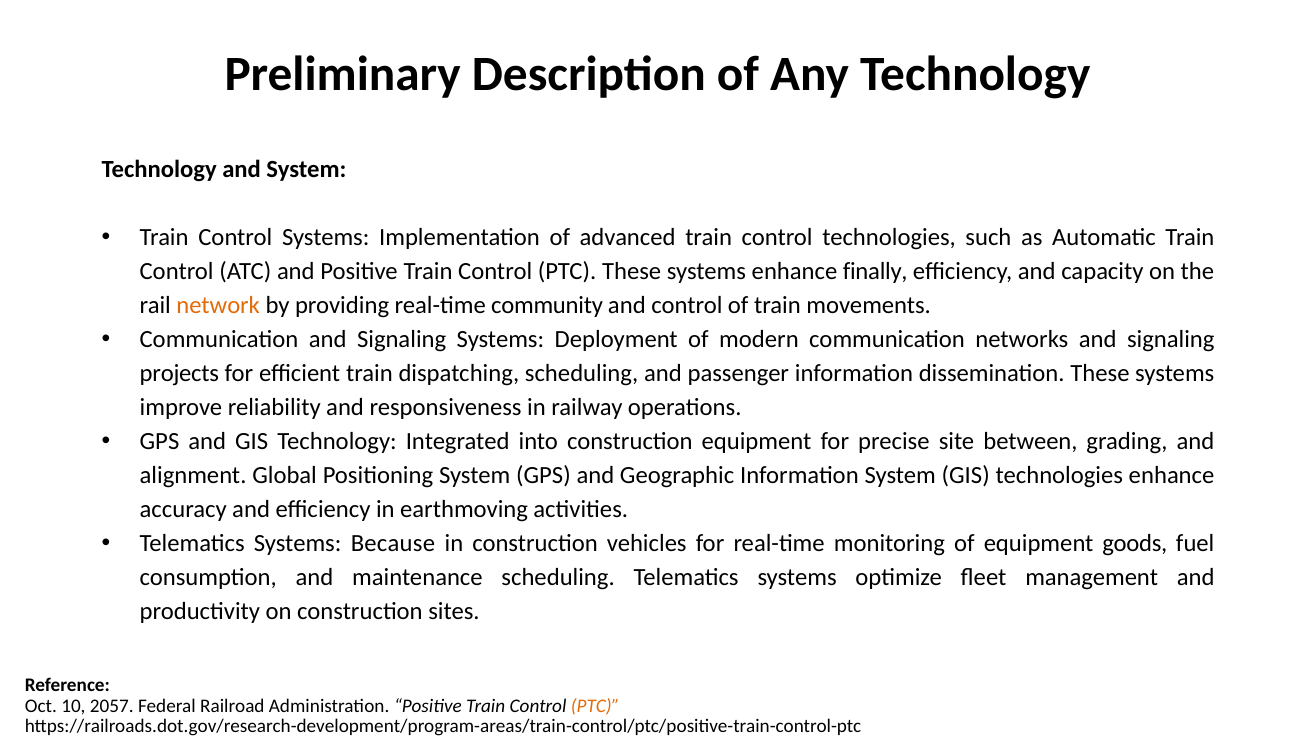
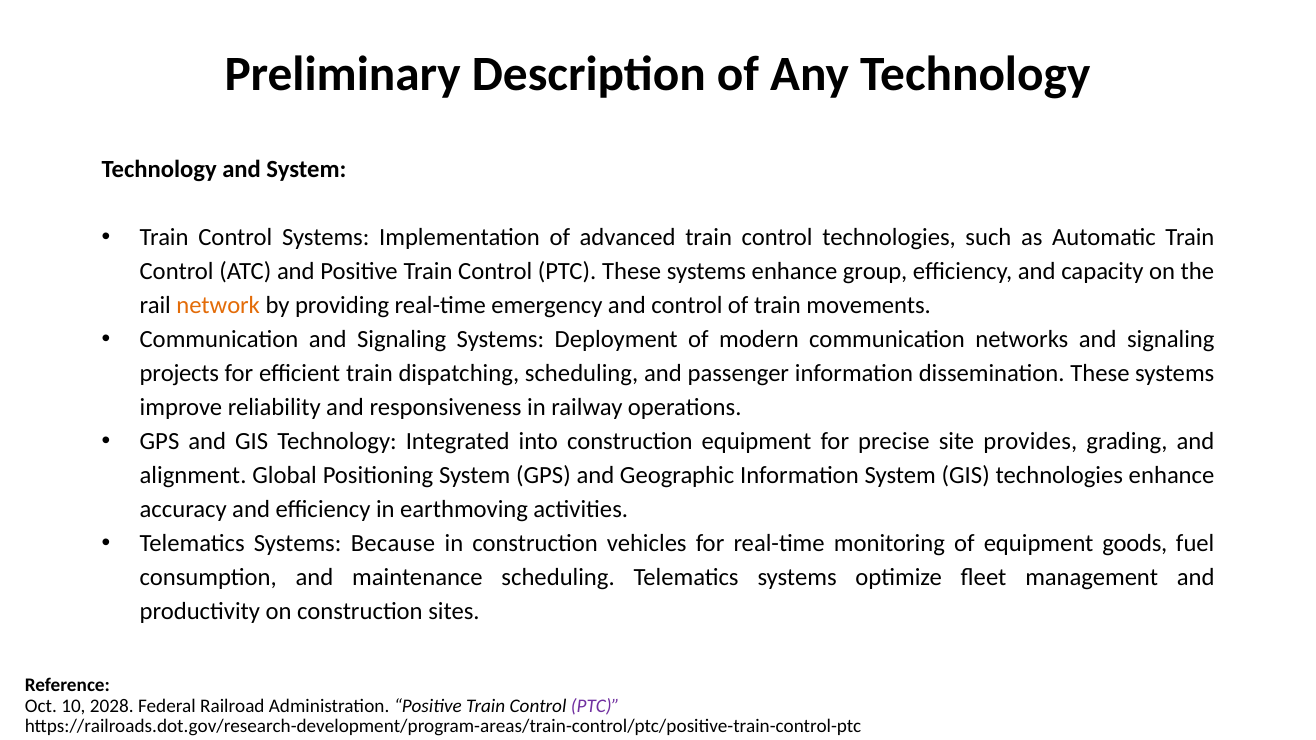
finally: finally -> group (875, 272)
community: community -> emergency (547, 306)
between: between -> provides (1030, 442)
2057: 2057 -> 2028 (112, 706)
PTC colour: orange -> purple (595, 706)
